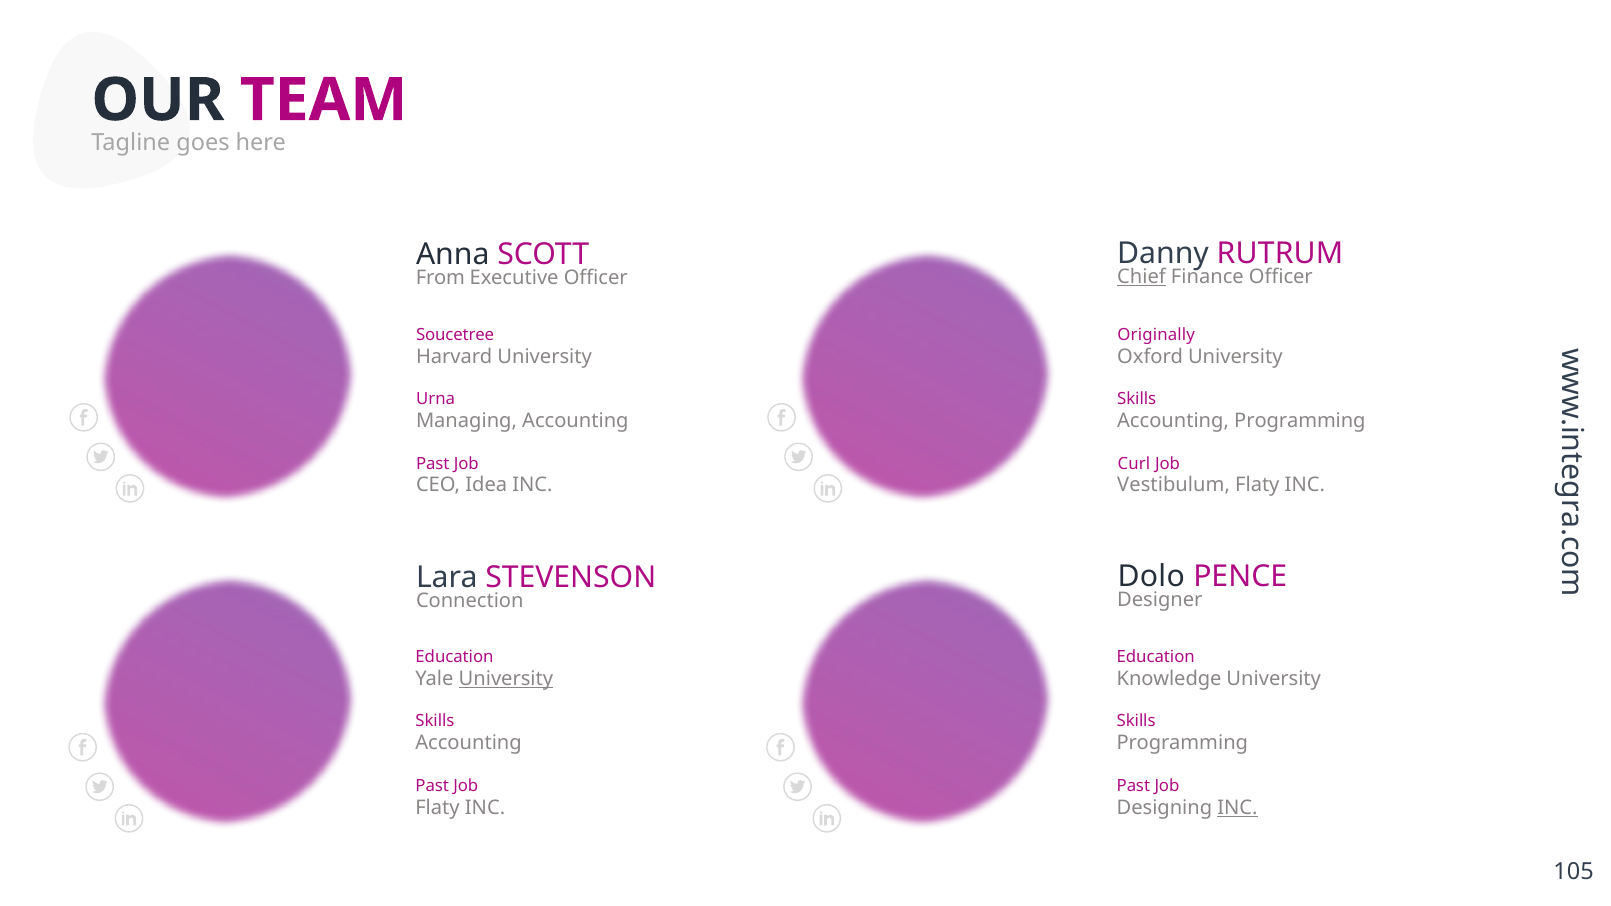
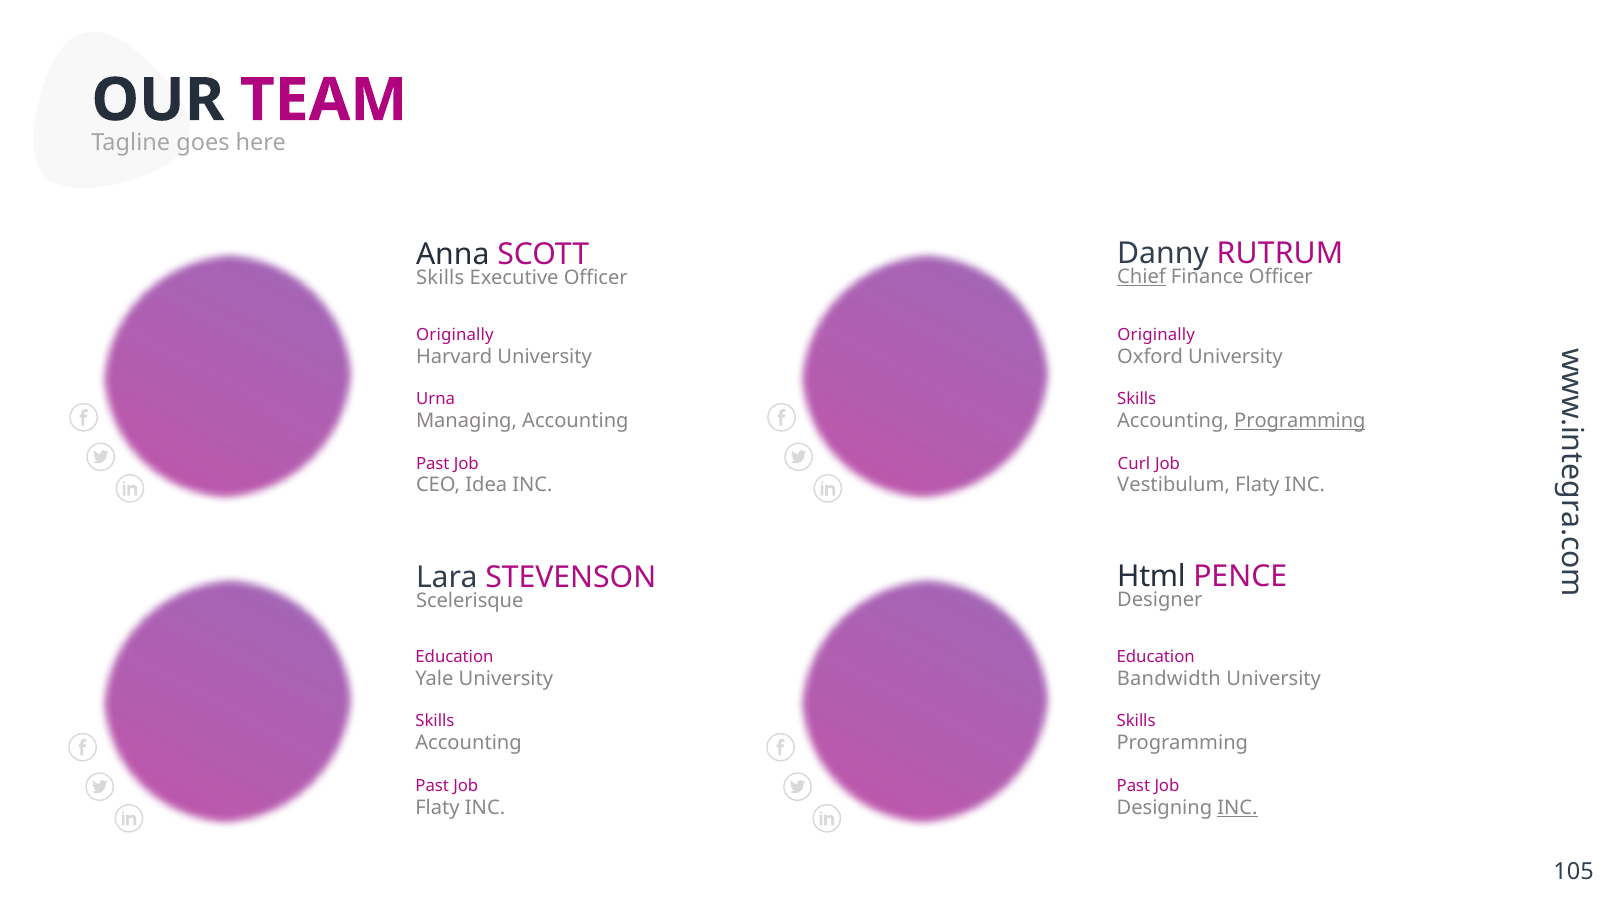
From: From -> Skills (440, 278)
Soucetree: Soucetree -> Originally (455, 335)
Programming underline: none -> present (1300, 421)
Dolo: Dolo -> Html (1151, 576)
Connection: Connection -> Scelerisque (470, 601)
University underline: present -> none (506, 679)
Knowledge: Knowledge -> Bandwidth (1169, 679)
